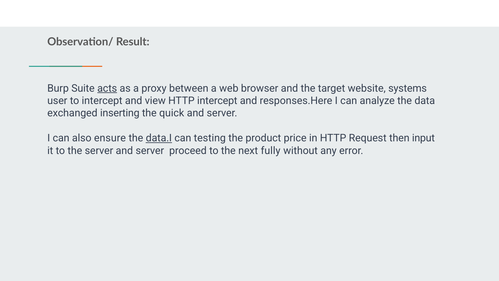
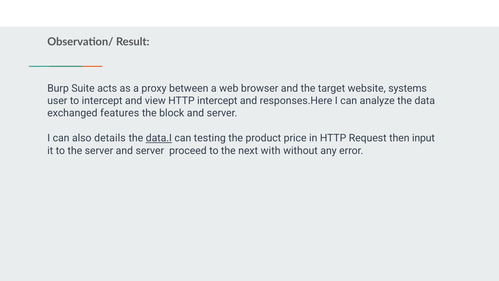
acts underline: present -> none (107, 88)
inserting: inserting -> features (120, 113)
quick: quick -> block (172, 113)
ensure: ensure -> details (110, 138)
fully: fully -> with (271, 151)
